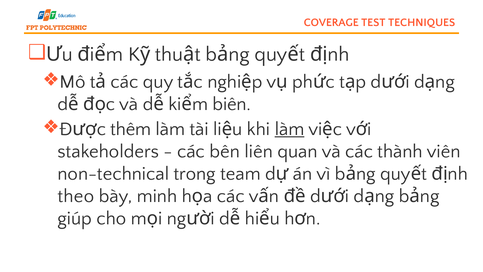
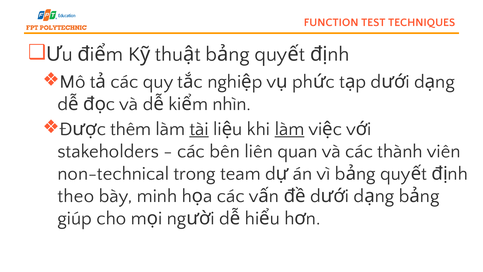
COVERAGE: COVERAGE -> FUNCTION (331, 22)
biên: biên -> nhìn (232, 104)
tài underline: none -> present (199, 129)
